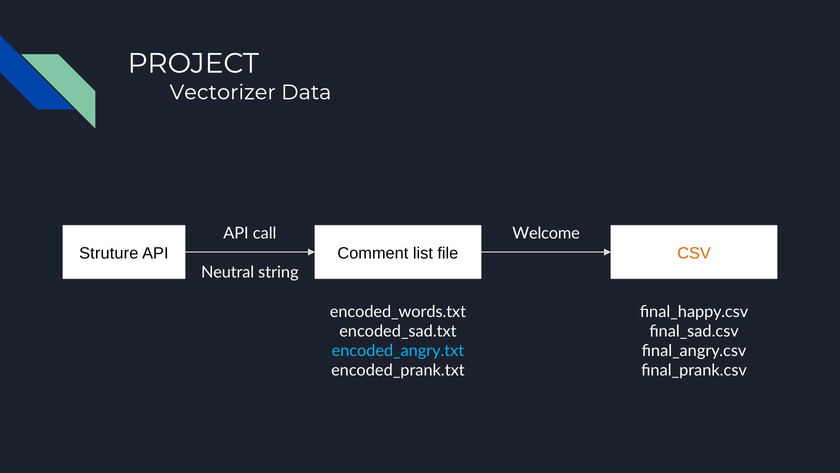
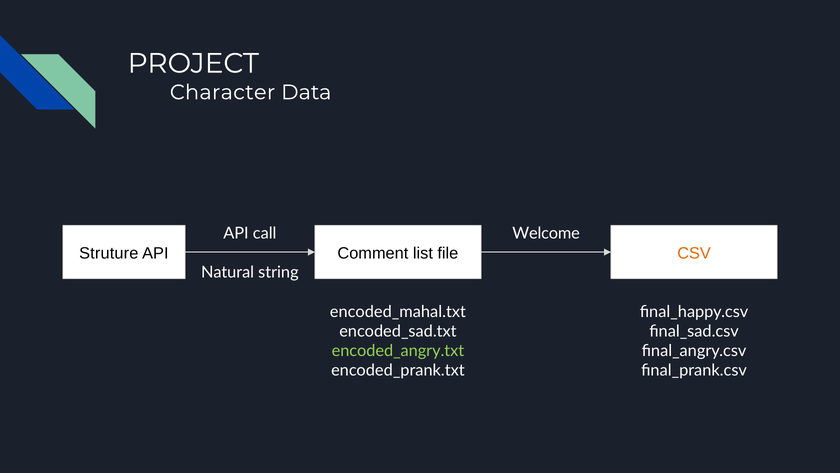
Vectorizer: Vectorizer -> Character (223, 92)
Neutral: Neutral -> Natural (228, 272)
encoded_words.txt: encoded_words.txt -> encoded_mahal.txt (398, 311)
encoded_angry.txt colour: light blue -> light green (398, 351)
